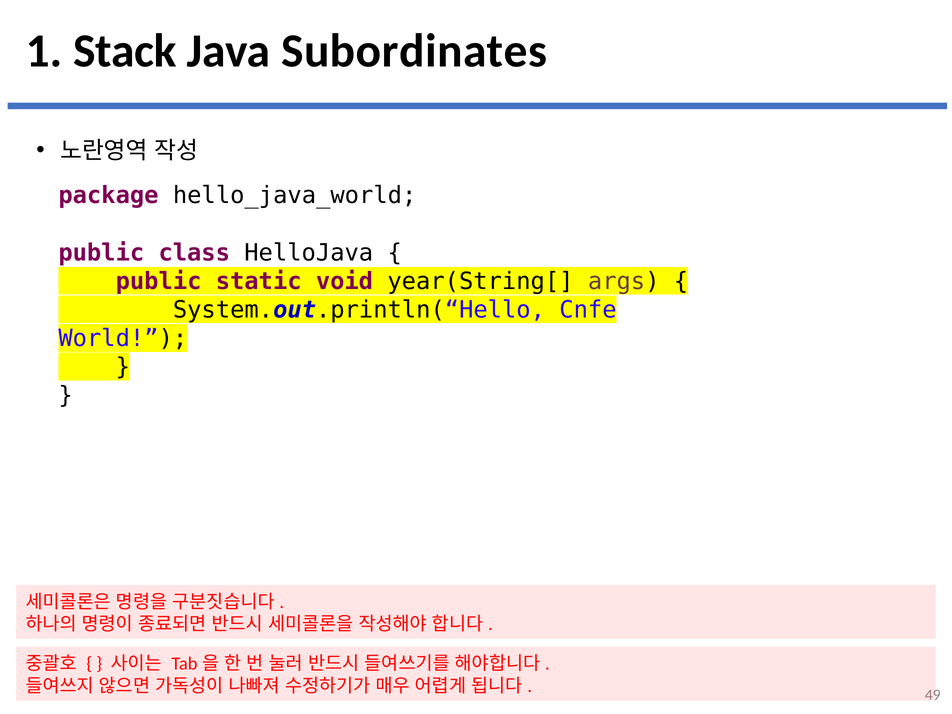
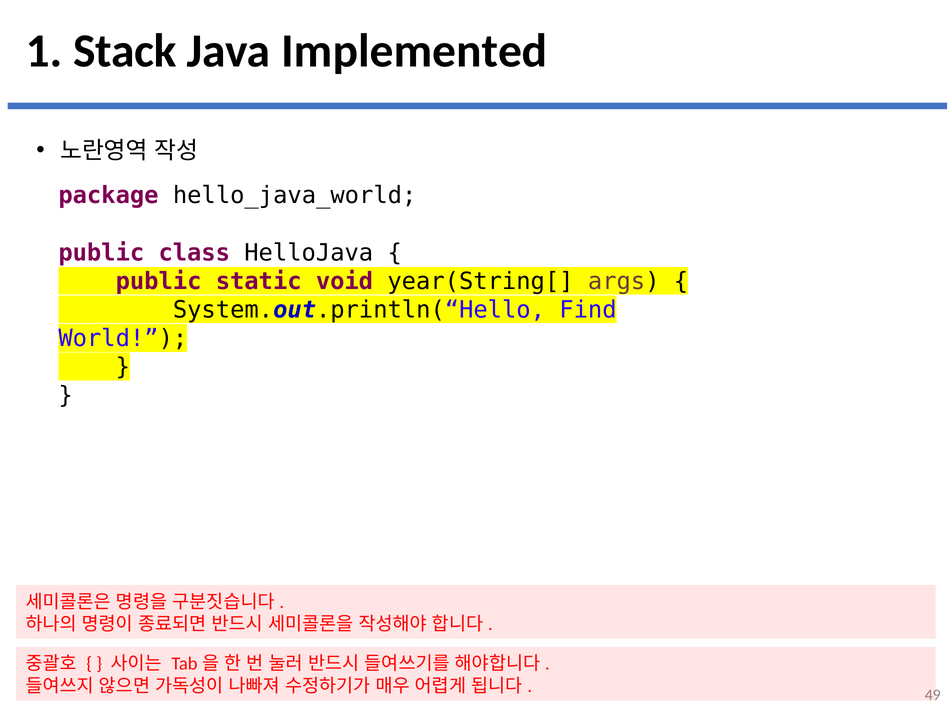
Subordinates: Subordinates -> Implemented (414, 51)
Cnfe: Cnfe -> Find (588, 310)
